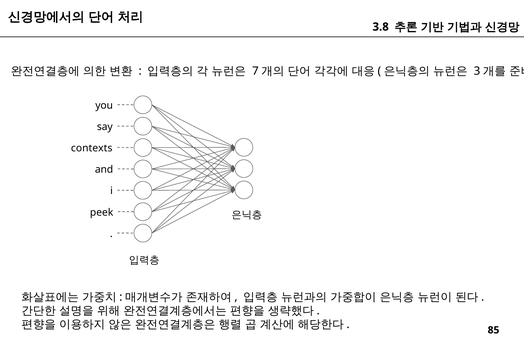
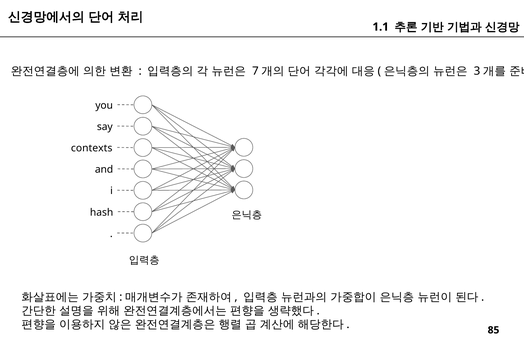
3.8: 3.8 -> 1.1 (381, 27)
peek: peek -> hash (102, 212)
